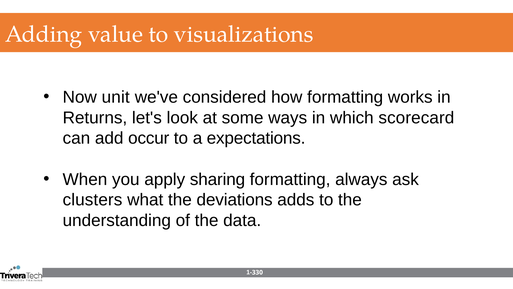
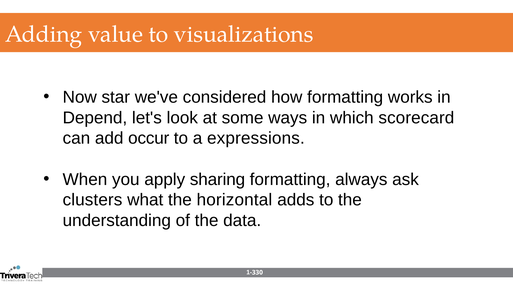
unit: unit -> star (116, 97)
Returns: Returns -> Depend (95, 118)
expectations: expectations -> expressions (256, 138)
deviations: deviations -> horizontal (234, 200)
